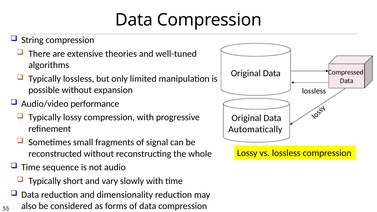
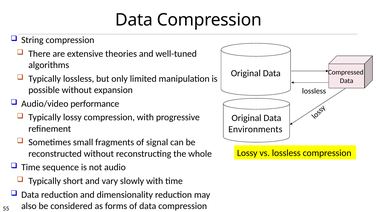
Automatically: Automatically -> Environments (255, 129)
